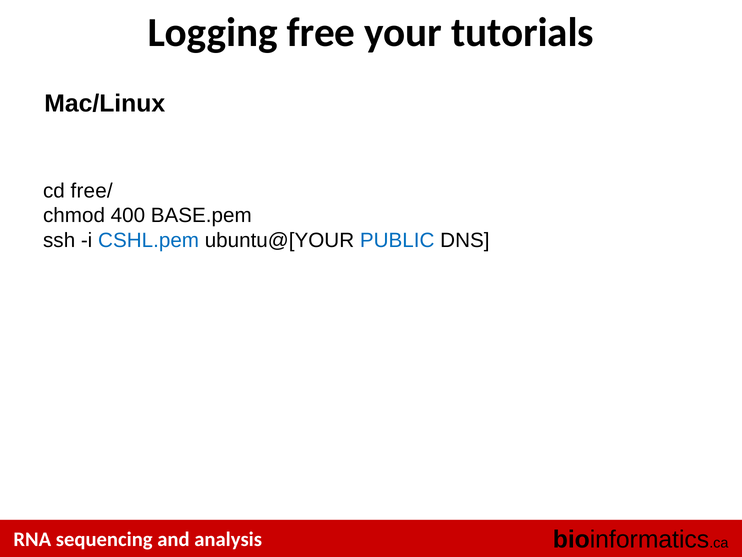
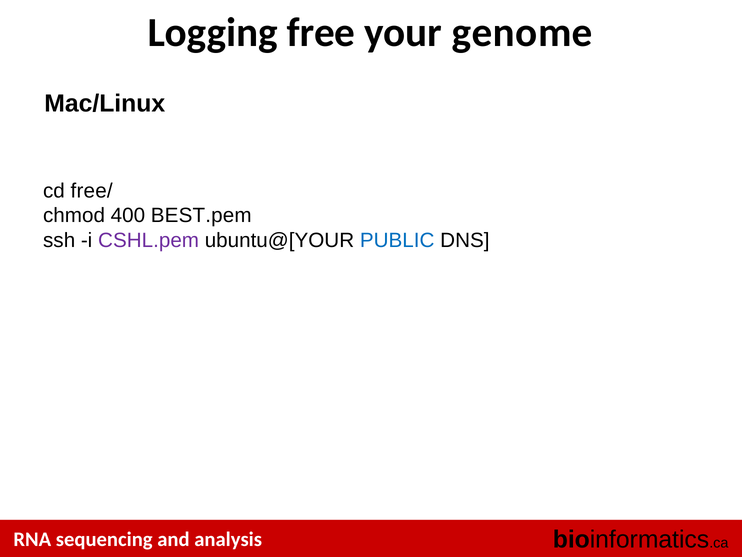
tutorials: tutorials -> genome (522, 33)
BASE.pem: BASE.pem -> BEST.pem (201, 215)
CSHL.pem colour: blue -> purple (149, 240)
